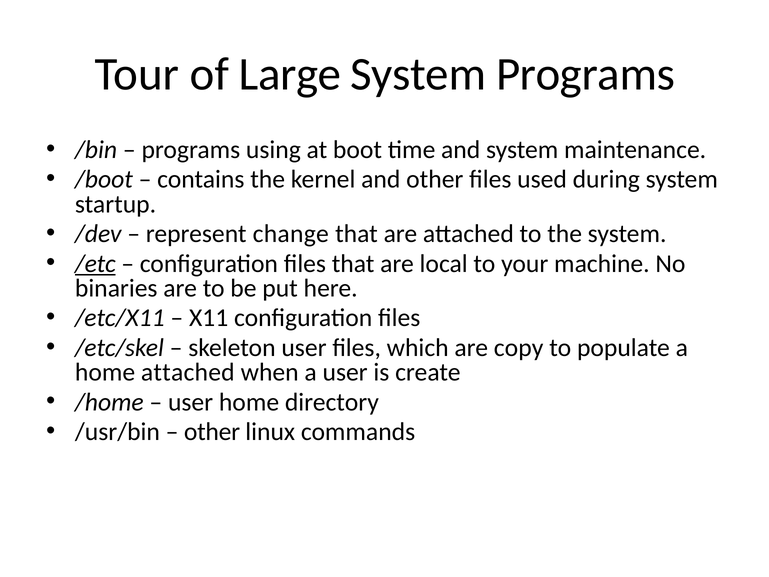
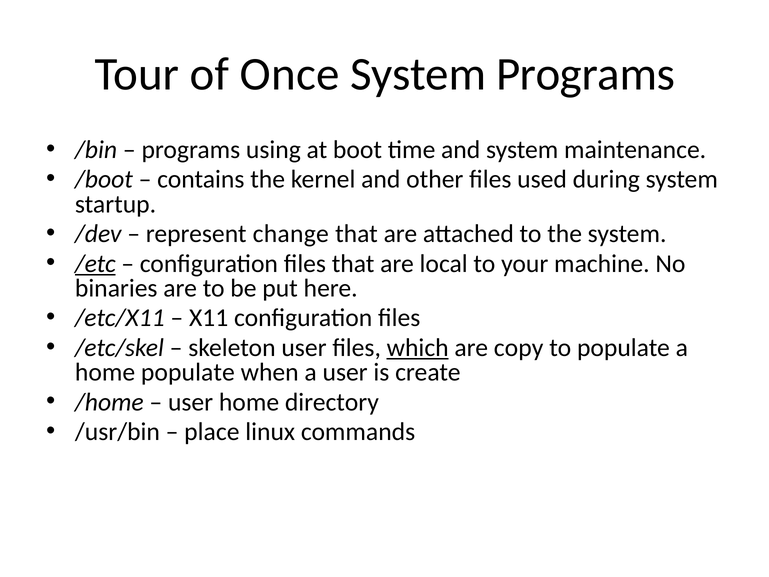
Large: Large -> Once (290, 74)
which underline: none -> present (418, 348)
home attached: attached -> populate (188, 372)
other: other -> place (212, 432)
